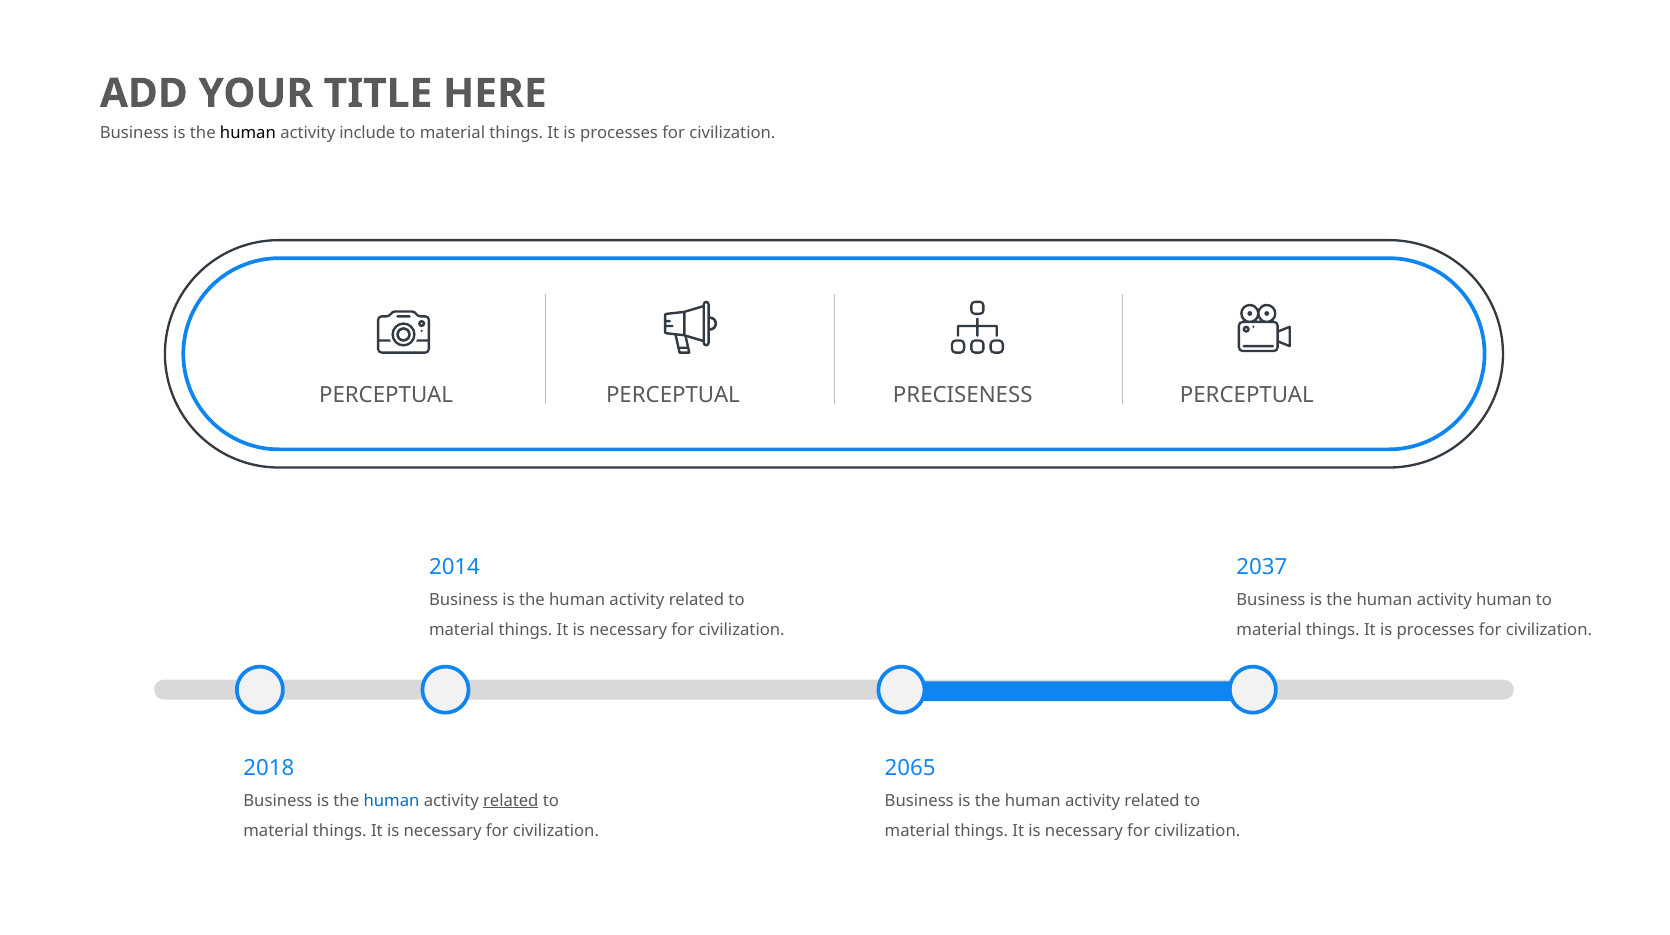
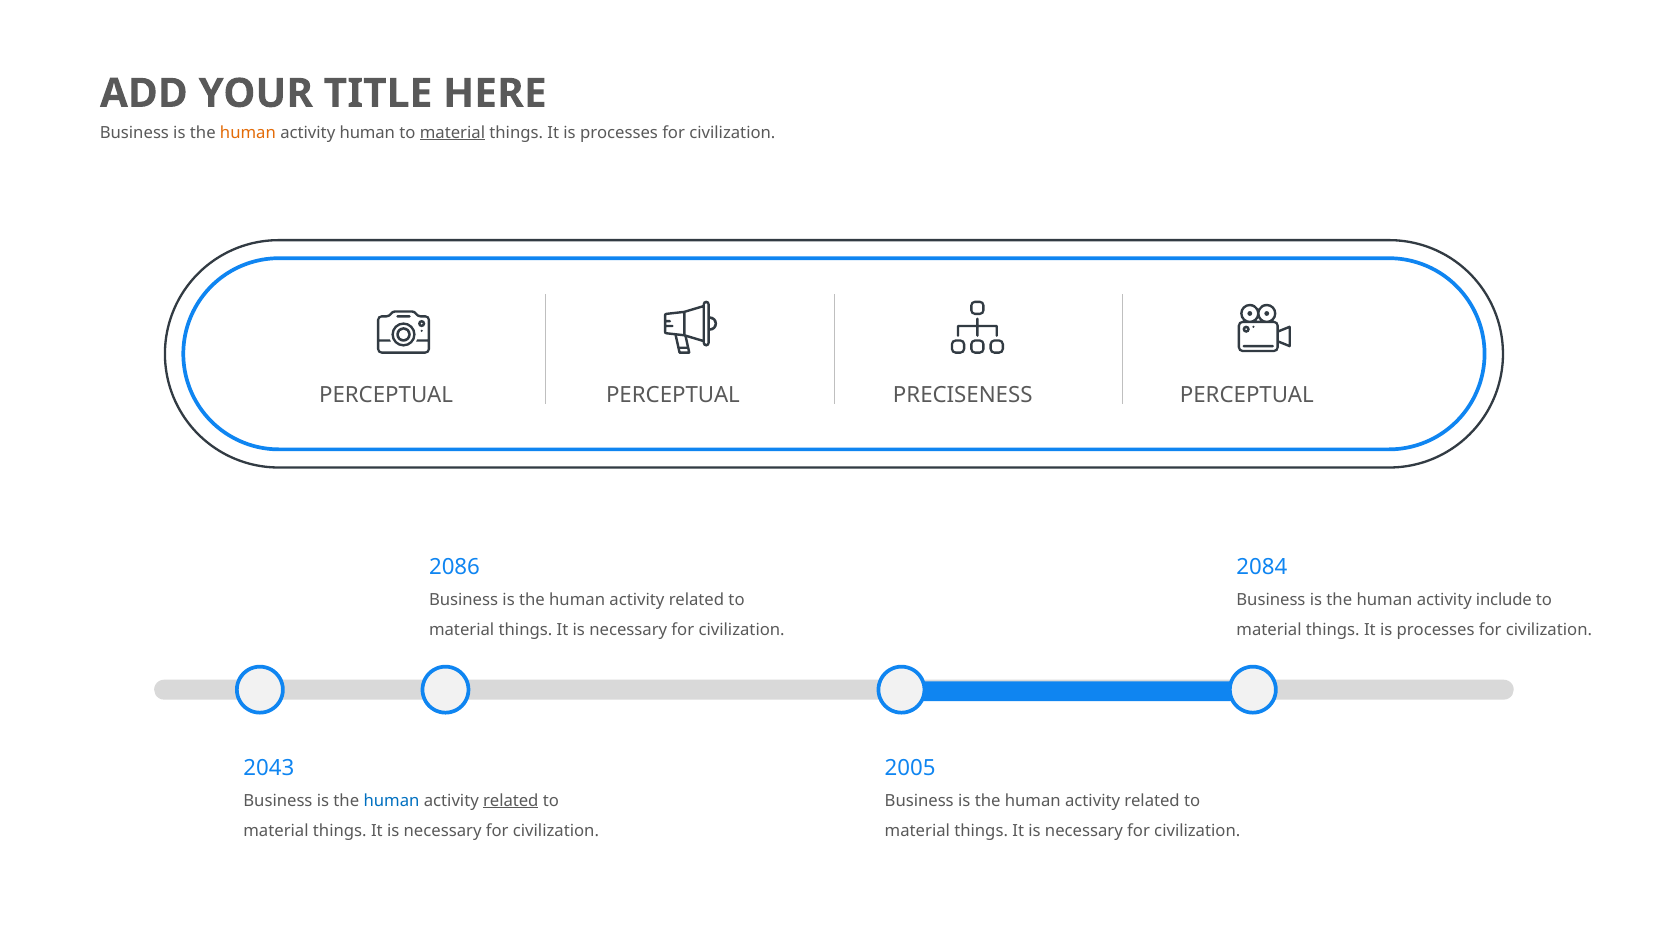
human colour: black -> orange (248, 133)
activity include: include -> human (367, 133)
material underline: none -> present (452, 133)
2014: 2014 -> 2086 (455, 567)
2037: 2037 -> 2084 (1262, 567)
activity human: human -> include (1504, 600)
2018: 2018 -> 2043 (269, 768)
2065: 2065 -> 2005 (910, 768)
